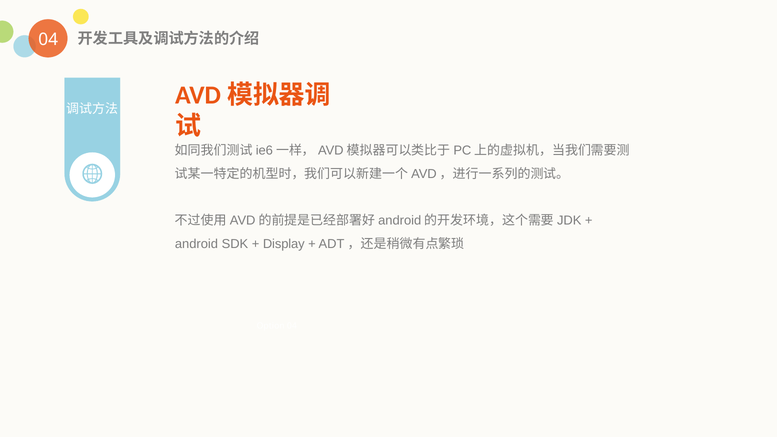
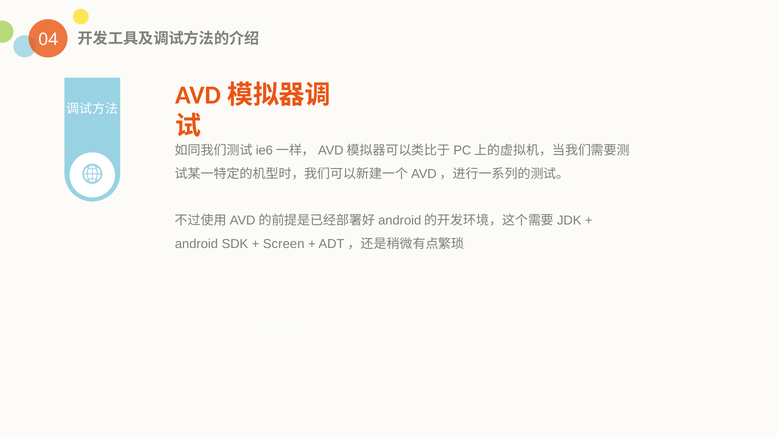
Display: Display -> Screen (284, 244)
